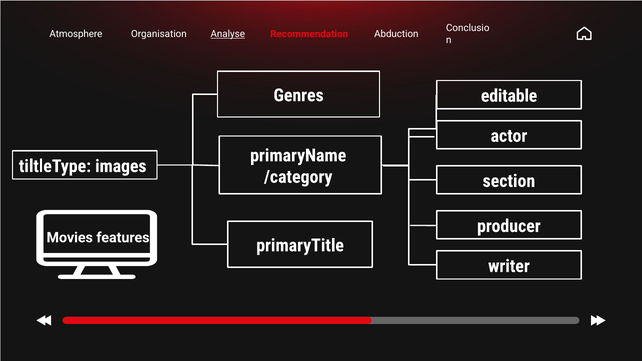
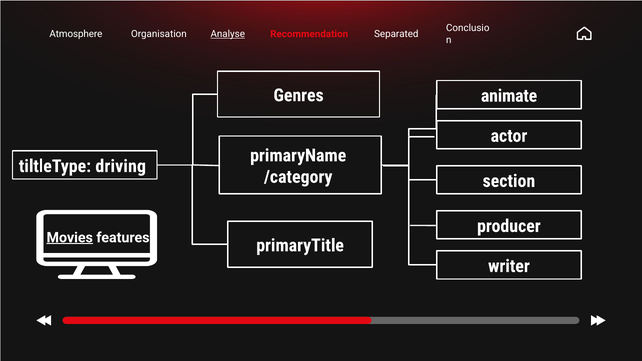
Abduction: Abduction -> Separated (396, 34)
editable: editable -> animate (509, 96)
images: images -> driving (121, 166)
Movies underline: none -> present (70, 238)
